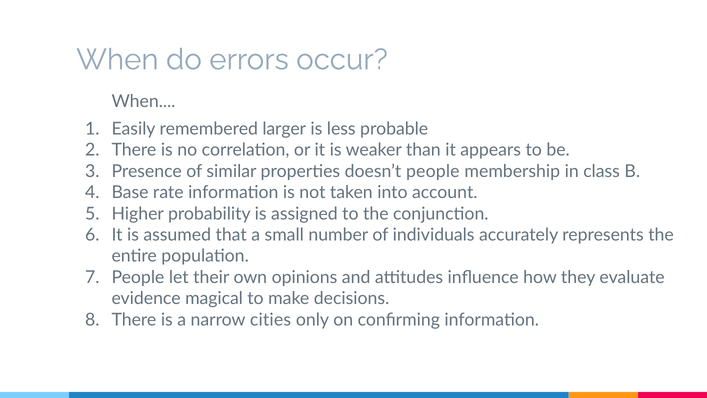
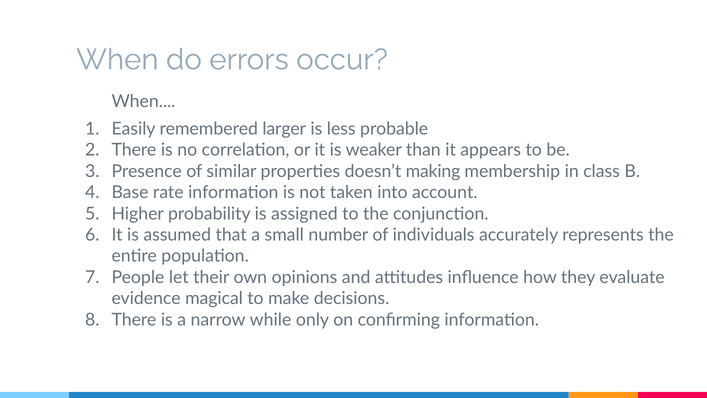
doesn’t people: people -> making (433, 171)
cities: cities -> while (271, 320)
